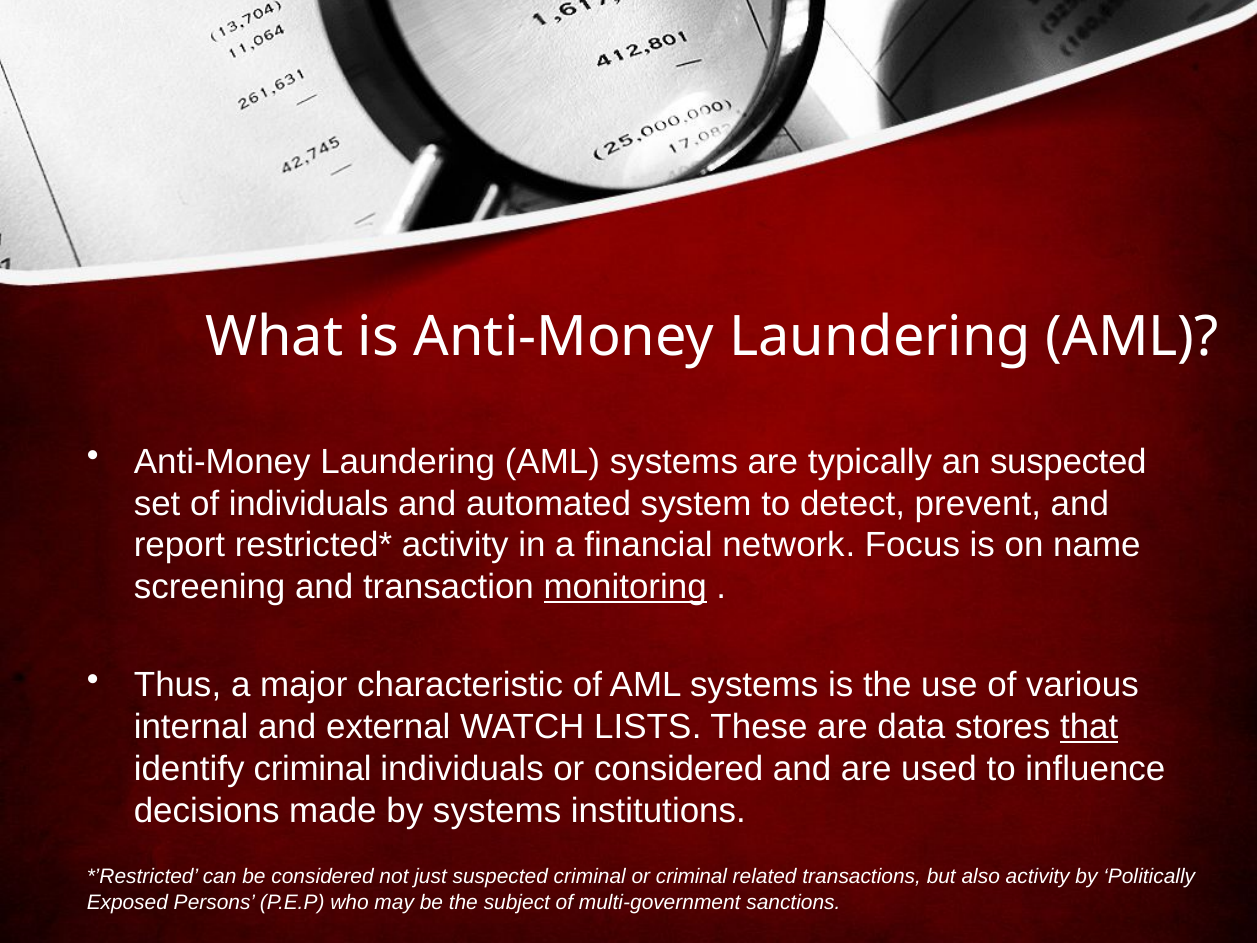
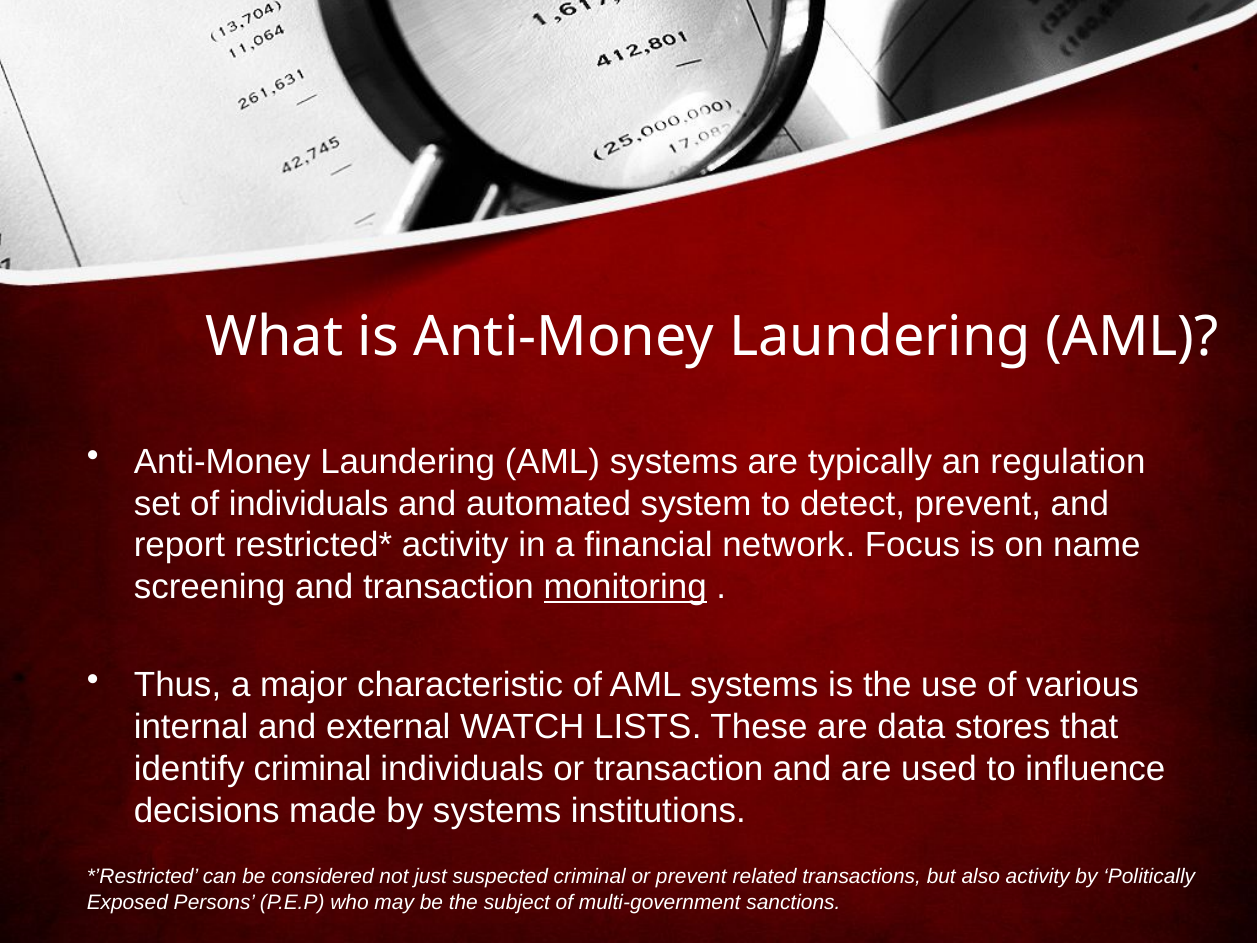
an suspected: suspected -> regulation (1068, 461)
that underline: present -> none (1089, 727)
or considered: considered -> transaction (679, 769)
or criminal: criminal -> prevent (691, 877)
